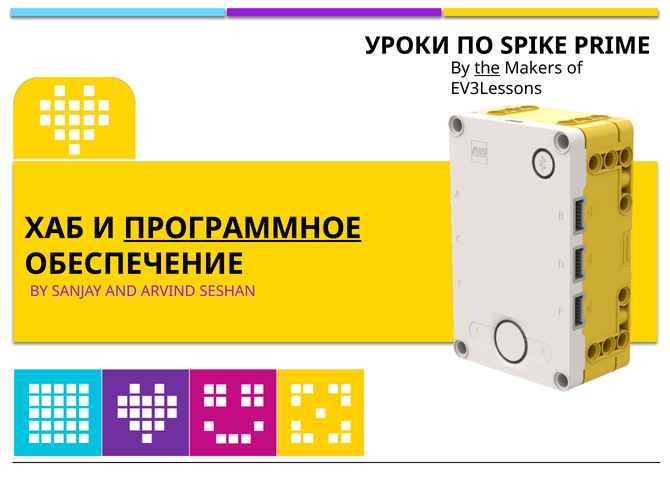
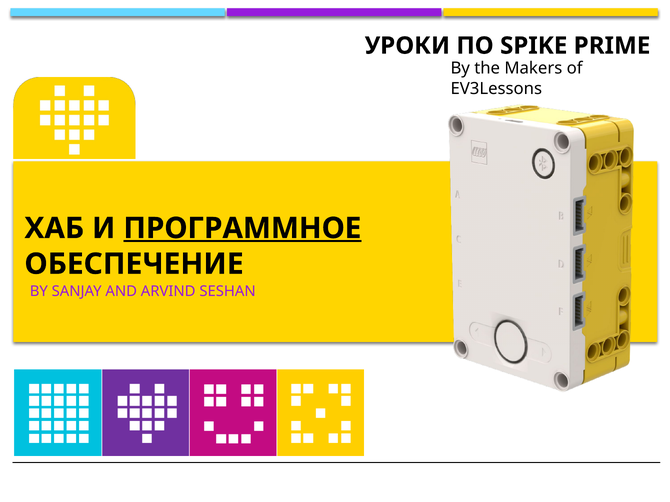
the underline: present -> none (487, 68)
